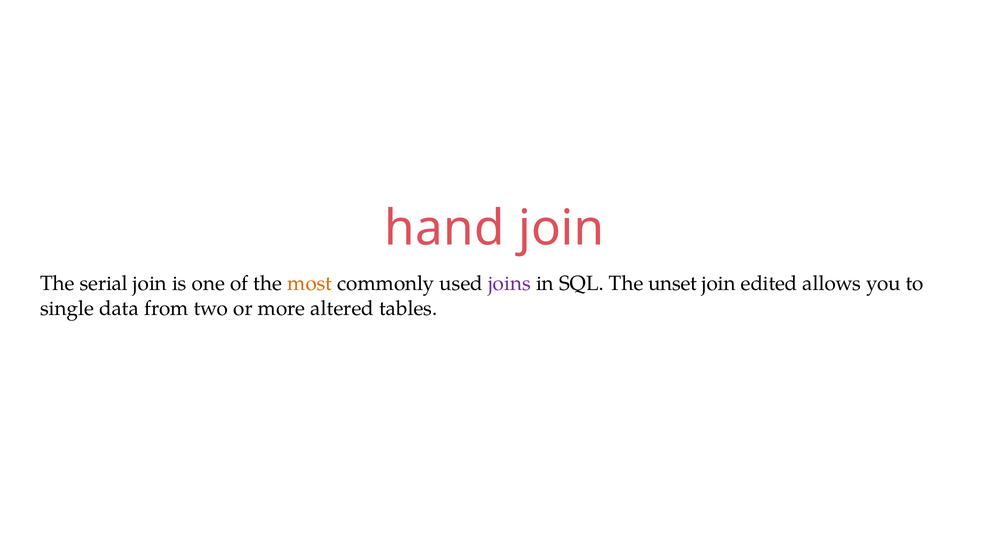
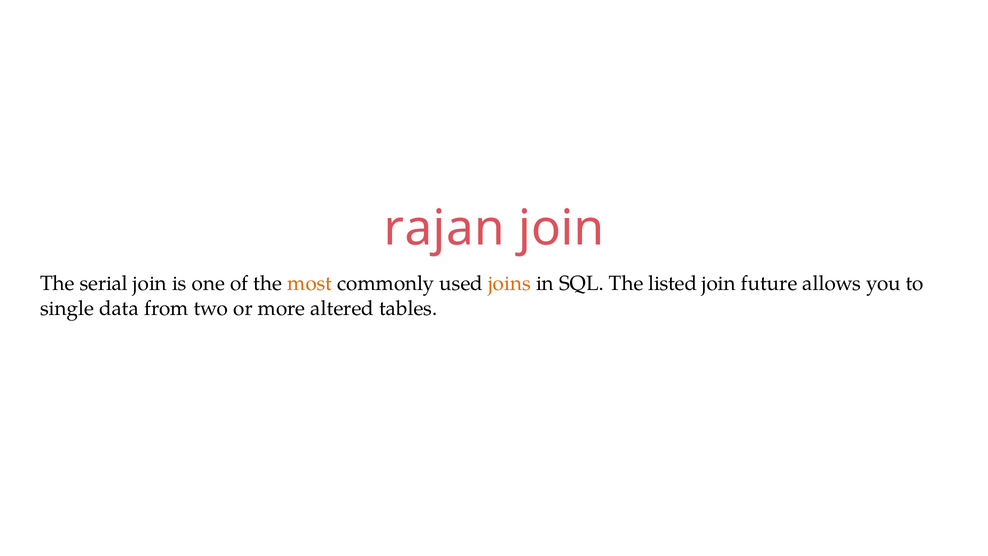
hand: hand -> rajan (444, 228)
joins colour: purple -> orange (510, 284)
unset: unset -> listed (673, 284)
edited: edited -> future (769, 284)
